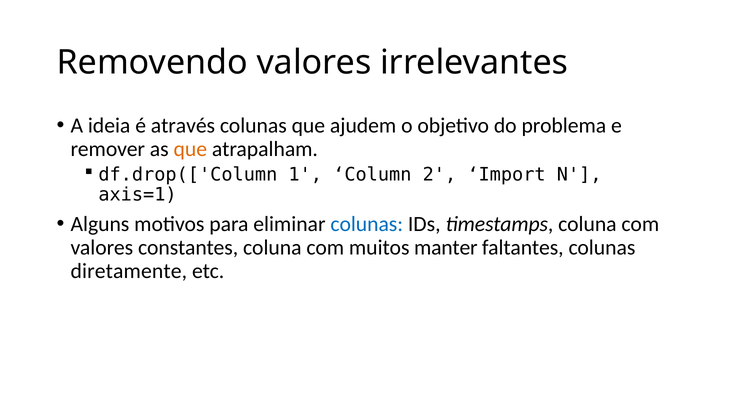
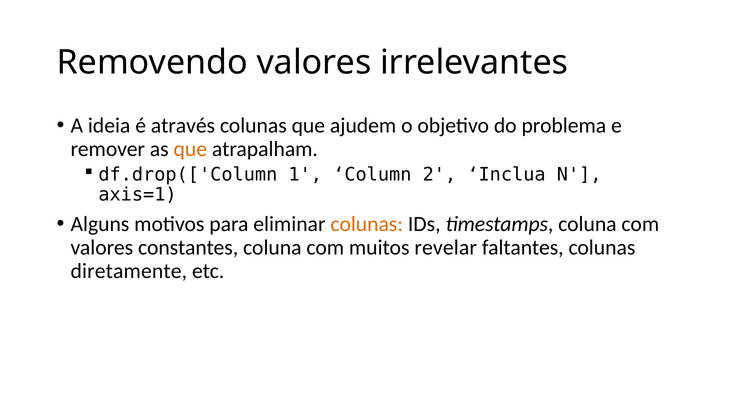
Import: Import -> Inclua (507, 175)
colunas colour: blue -> orange (367, 224)
manter: manter -> revelar (446, 248)
